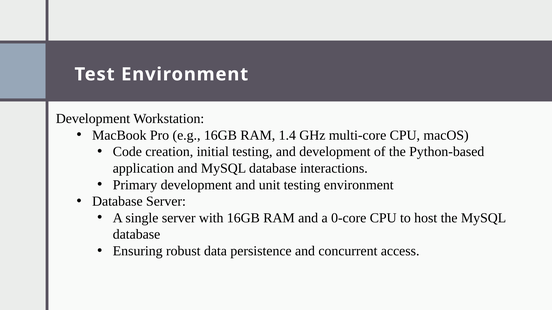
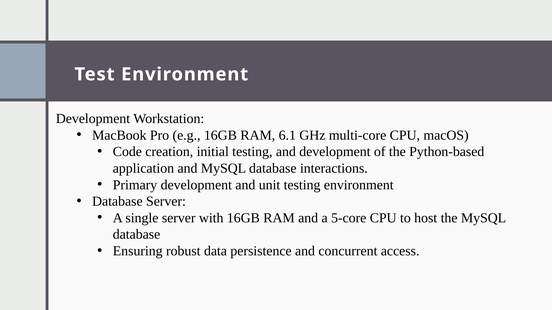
1.4: 1.4 -> 6.1 (287, 135)
0-core: 0-core -> 5-core (349, 218)
